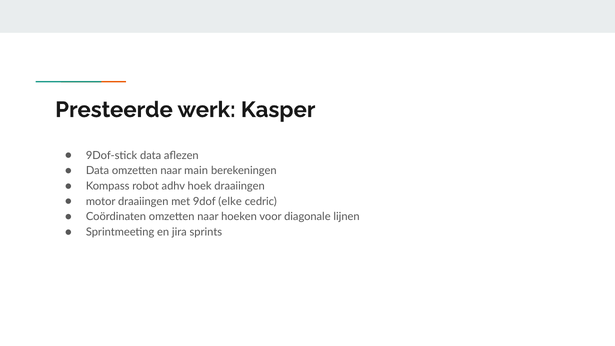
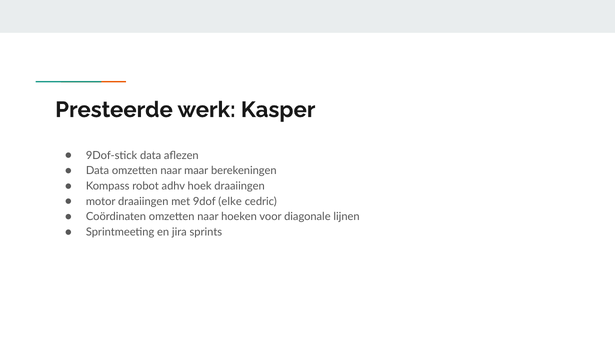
main: main -> maar (196, 171)
